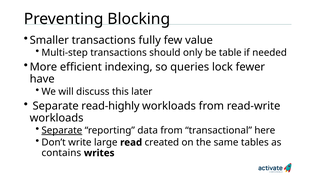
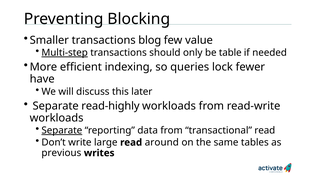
fully: fully -> blog (150, 40)
Multi-step underline: none -> present (65, 53)
transactional here: here -> read (265, 130)
created: created -> around (162, 142)
contains: contains -> previous (61, 153)
